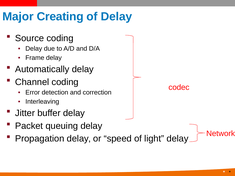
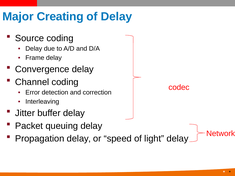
Automatically: Automatically -> Convergence (42, 69)
